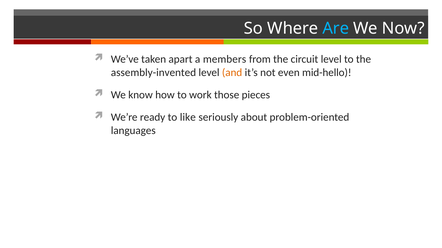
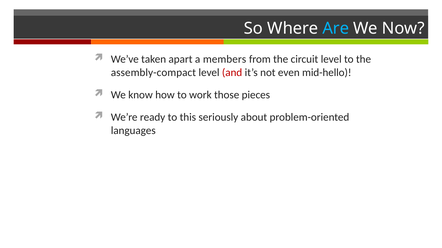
assembly-invented: assembly-invented -> assembly-compact (153, 73)
and colour: orange -> red (232, 73)
like: like -> this (188, 118)
